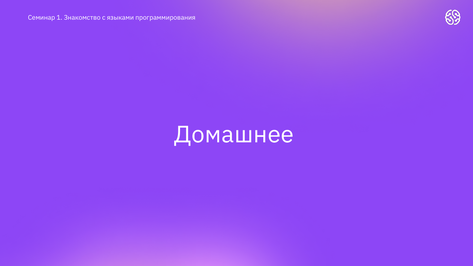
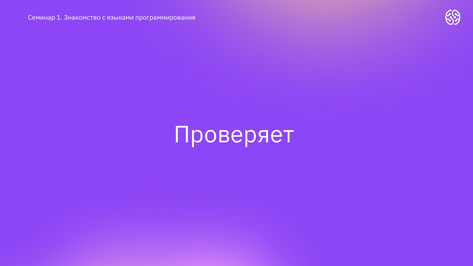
Домашнее: Домашнее -> Проверяет (234, 135)
